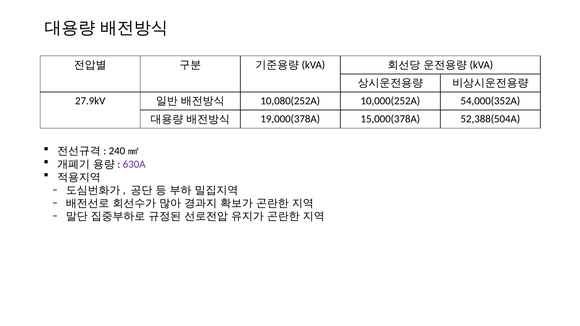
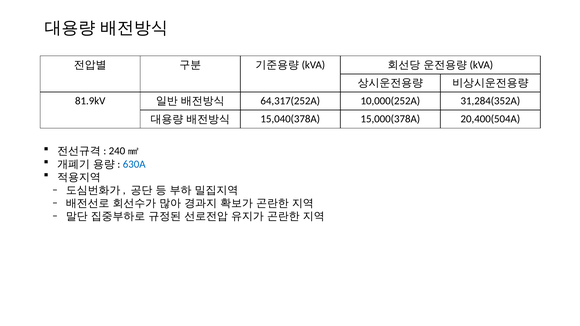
27.9kV: 27.9kV -> 81.9kV (90, 101)
10,080(252A: 10,080(252A -> 64,317(252A (290, 101)
54,000(352A: 54,000(352A -> 31,284(352A (490, 101)
19,000(378A: 19,000(378A -> 15,040(378A (290, 119)
52,388(504A: 52,388(504A -> 20,400(504A (490, 119)
630A colour: purple -> blue (134, 164)
